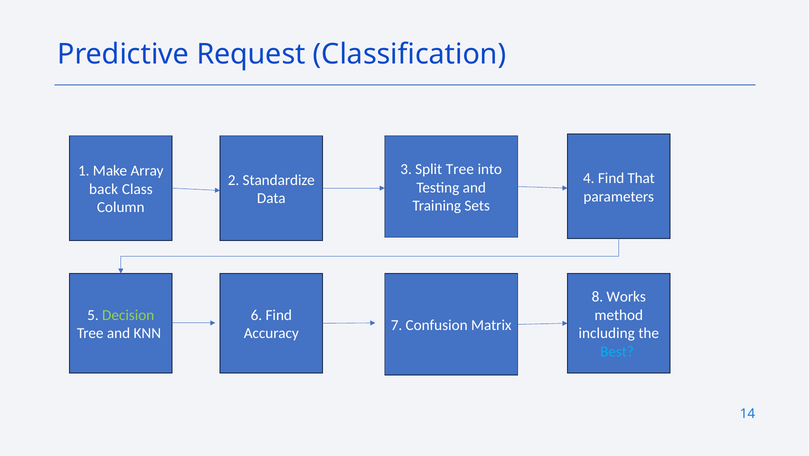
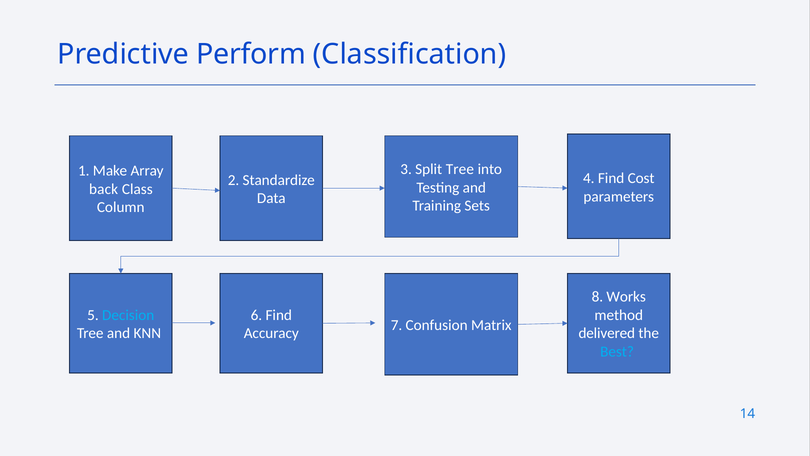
Request: Request -> Perform (251, 54)
That: That -> Cost (641, 178)
Decision colour: light green -> light blue (128, 315)
including: including -> delivered (607, 333)
